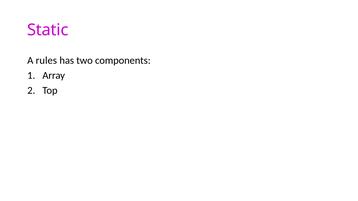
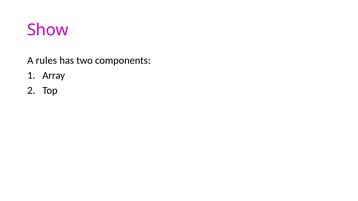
Static: Static -> Show (48, 30)
